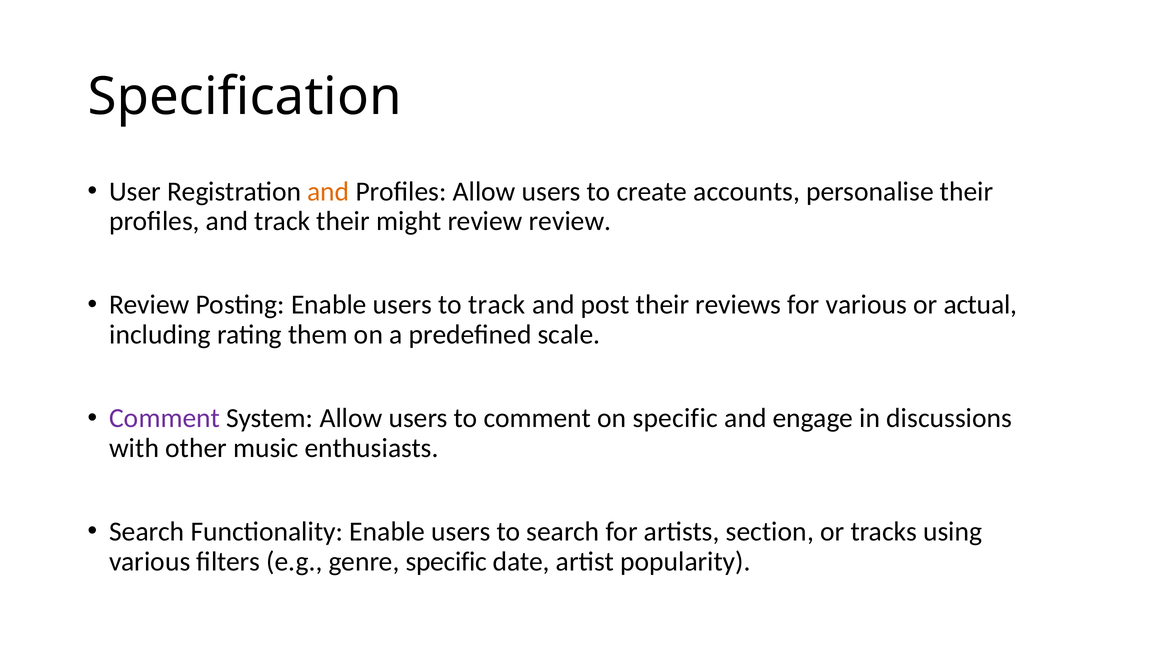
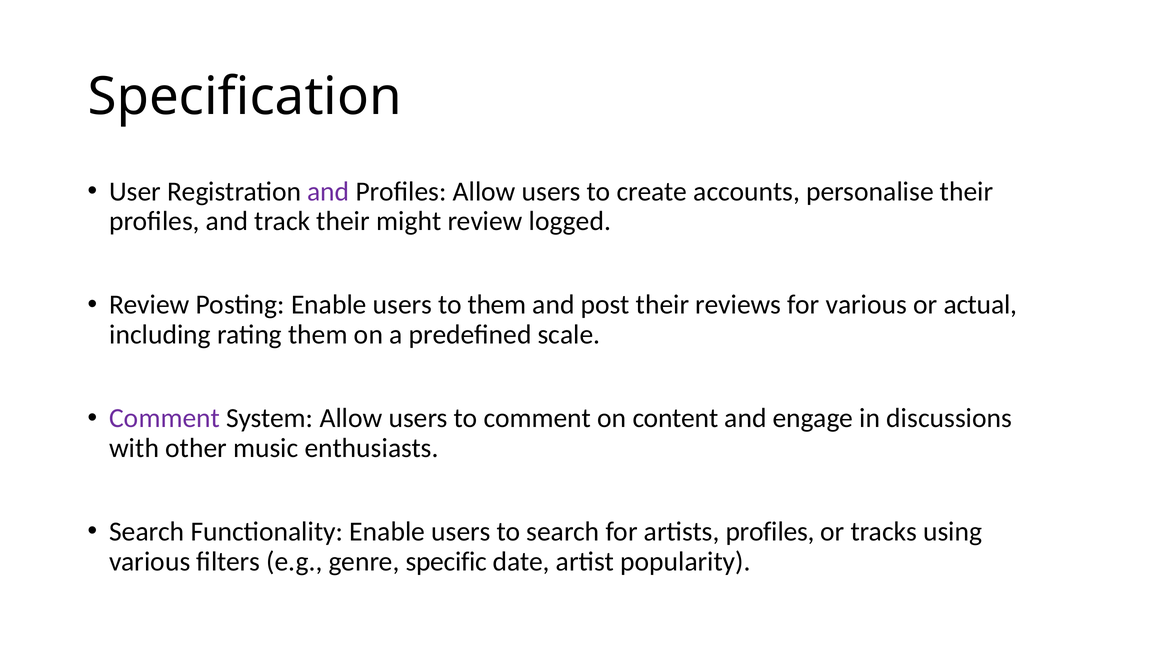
and colour: orange -> purple (328, 191)
review review: review -> logged (570, 221)
to track: track -> them (497, 305)
on specific: specific -> content (675, 418)
artists section: section -> profiles (770, 532)
